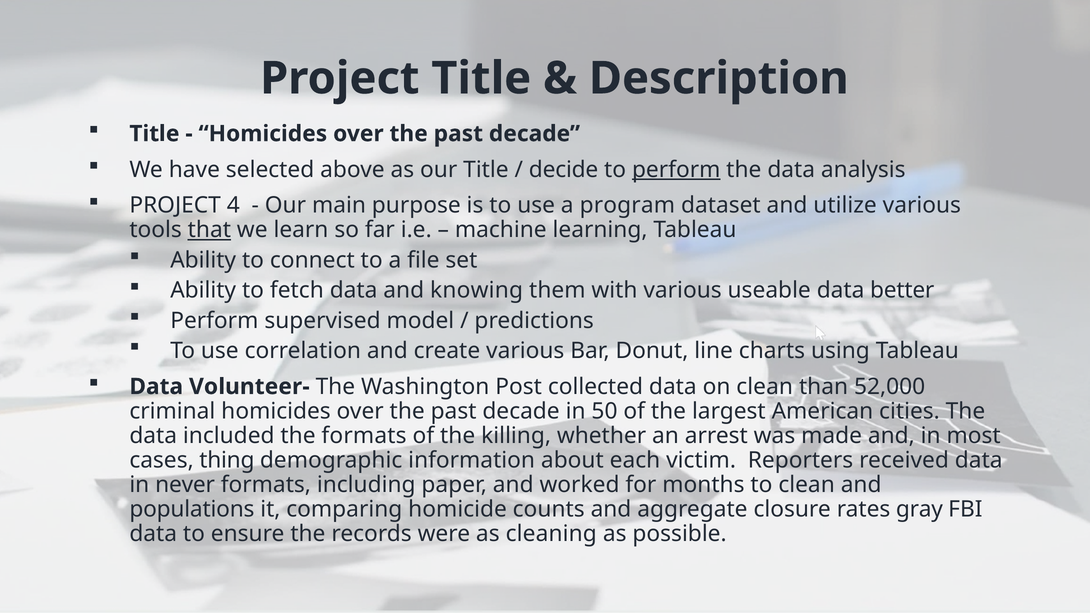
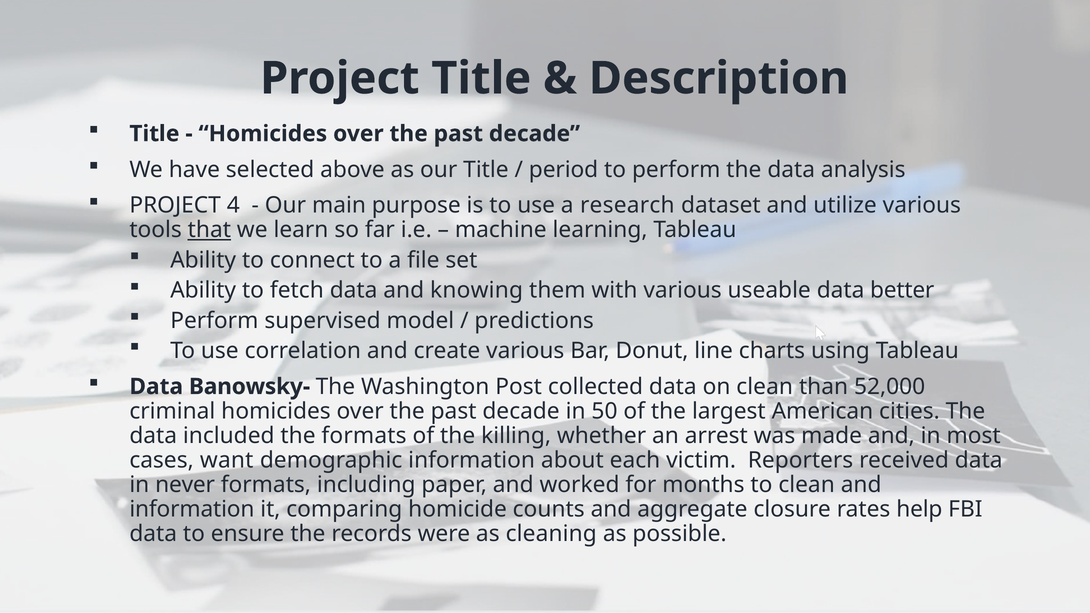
decide: decide -> period (564, 170)
perform underline: present -> none (676, 170)
program: program -> research (627, 206)
Volunteer-: Volunteer- -> Banowsky- (249, 387)
thing: thing -> want (227, 460)
populations: populations -> information (192, 509)
gray: gray -> help (919, 509)
